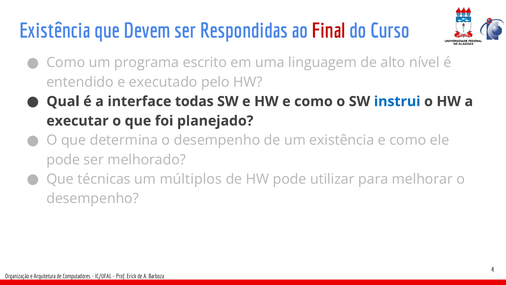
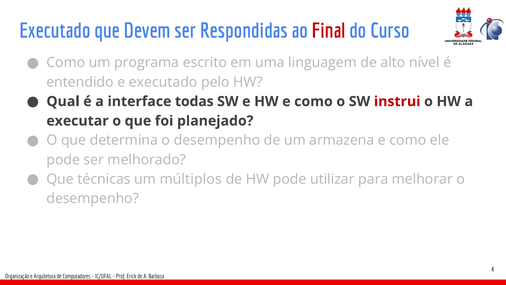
Existência: Existência -> Executado (55, 31)
instrui colour: blue -> red (397, 101)
um existência: existência -> armazena (342, 140)
